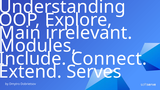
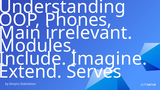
Explore: Explore -> Phones (78, 20)
Connect: Connect -> Imagine (109, 59)
